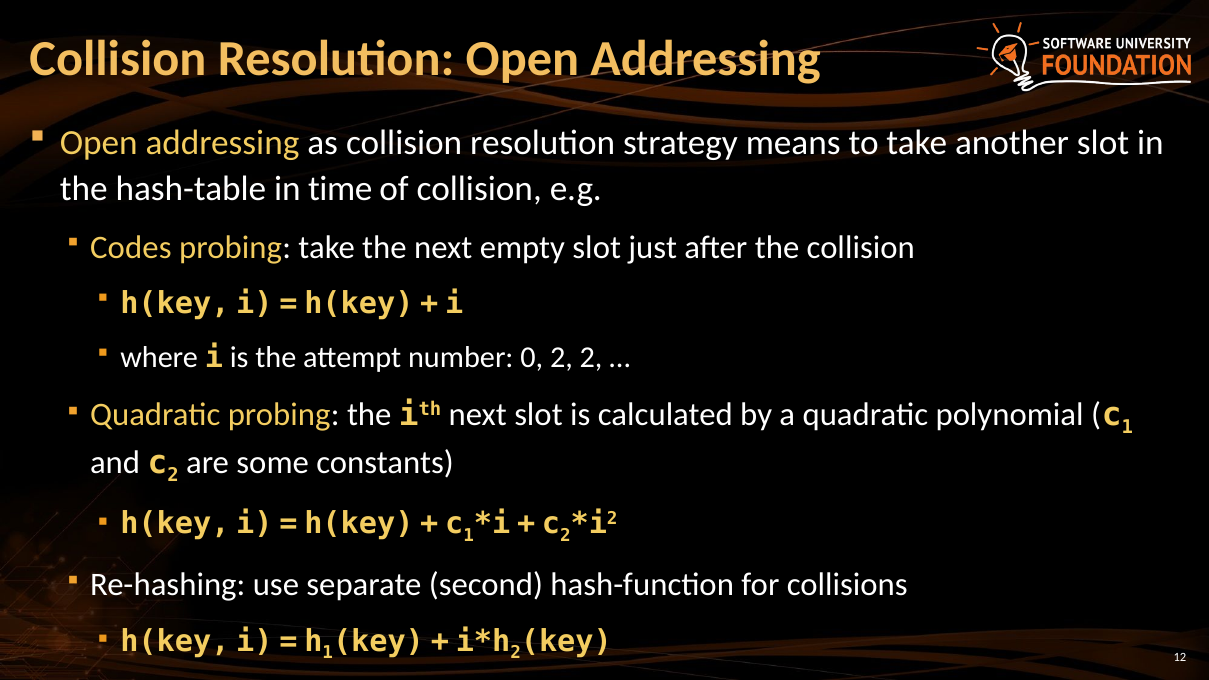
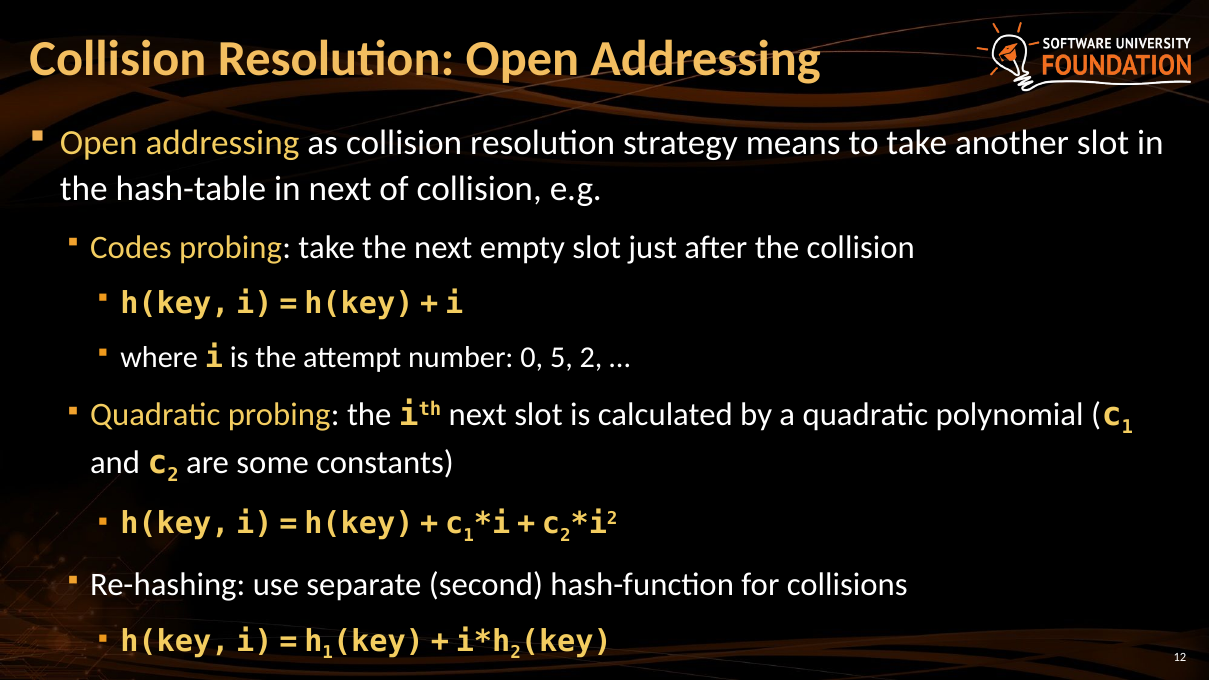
in time: time -> next (340, 189)
0 2: 2 -> 5 (561, 358)
